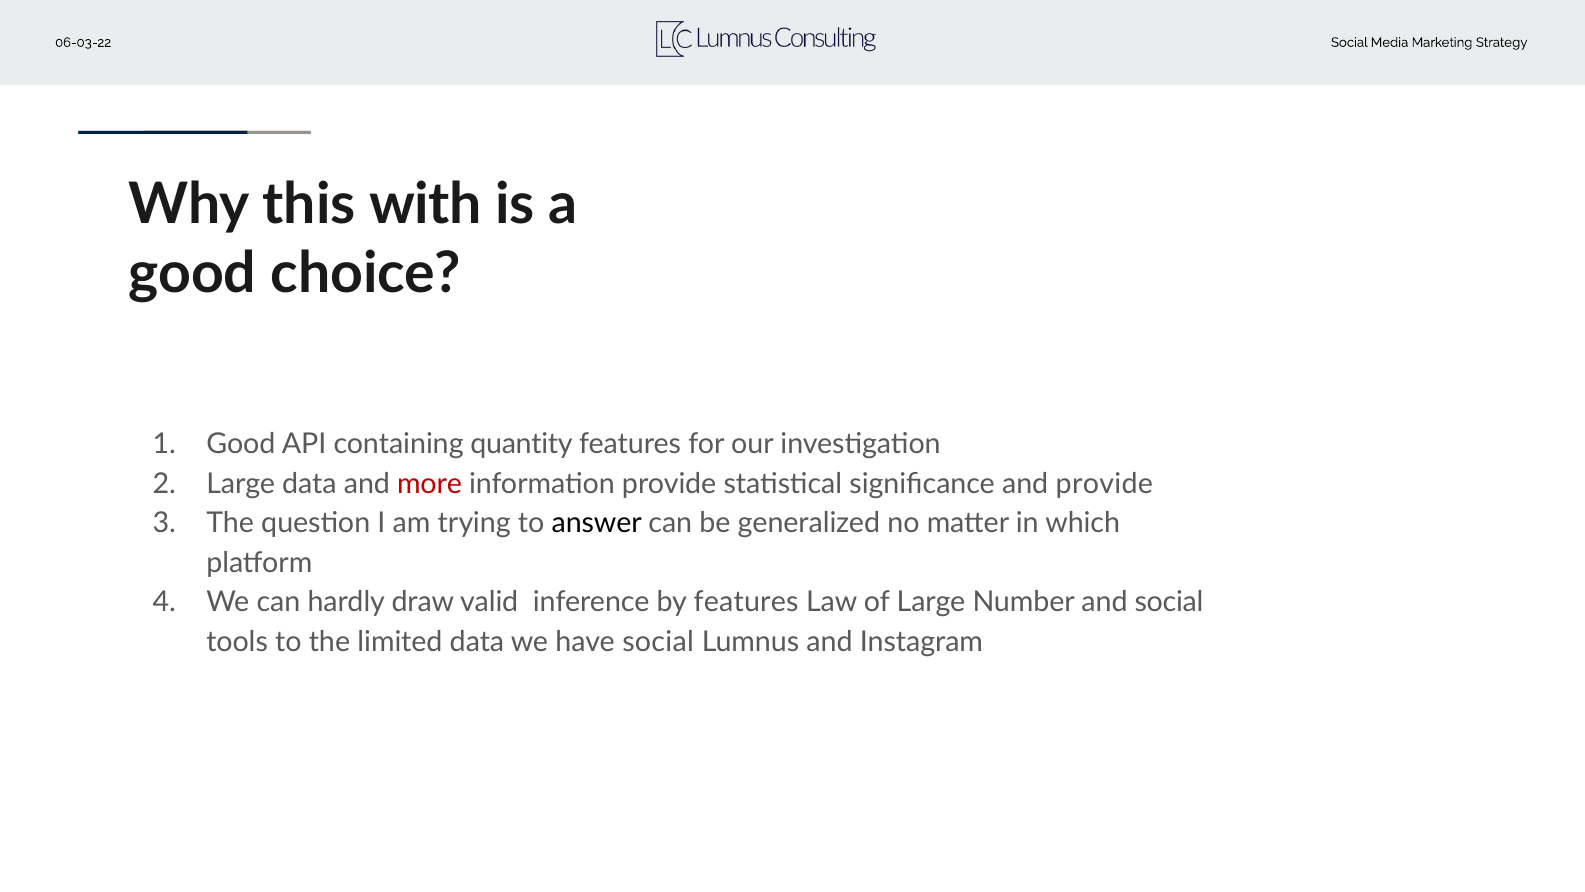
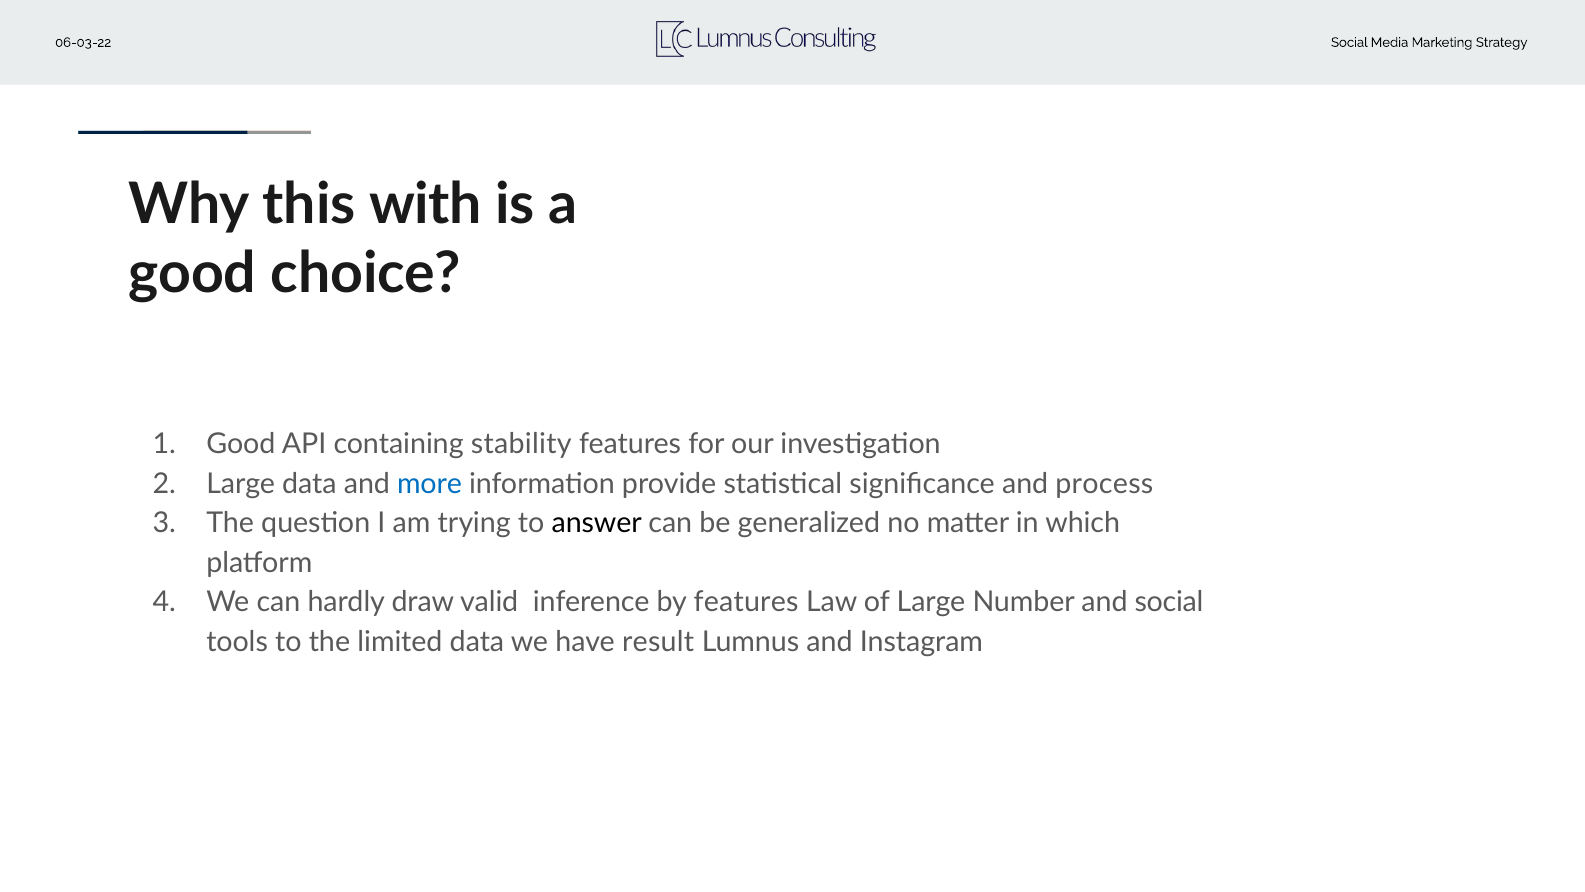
quantity: quantity -> stability (521, 444)
more colour: red -> blue (430, 484)
and provide: provide -> process (1104, 484)
have social: social -> result (658, 642)
